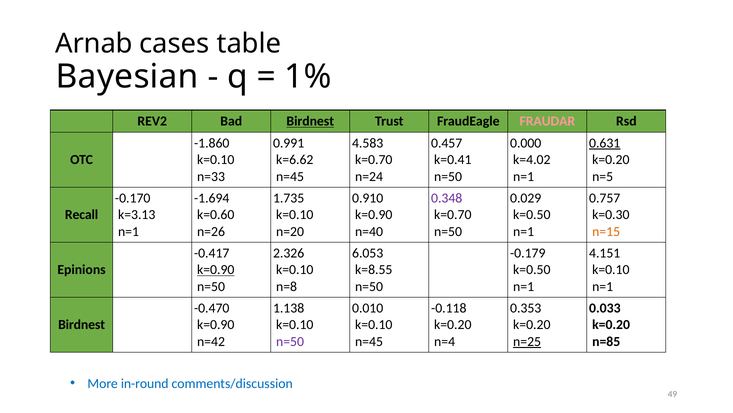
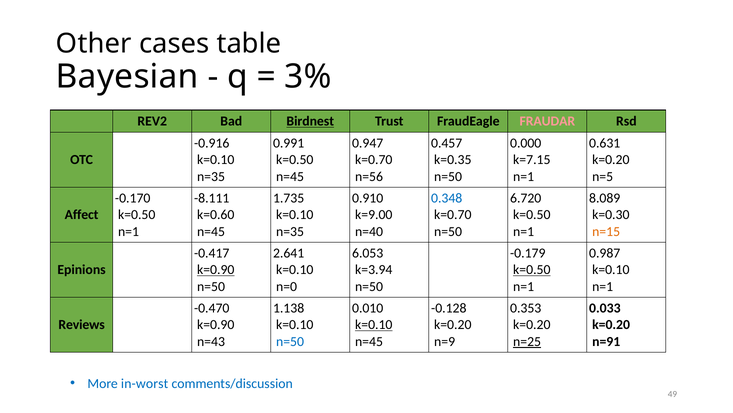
Arnab: Arnab -> Other (94, 43)
1%: 1% -> 3% (308, 76)
-1.860: -1.860 -> -0.916 (212, 143)
4.583: 4.583 -> 0.947 (368, 143)
0.631 underline: present -> none (605, 143)
k=6.62: k=6.62 -> k=0.50 (295, 160)
k=0.41: k=0.41 -> k=0.35 (453, 160)
k=4.02: k=4.02 -> k=7.15 (532, 160)
n=33: n=33 -> n=35 (211, 176)
n=24: n=24 -> n=56 (369, 176)
-1.694: -1.694 -> -8.111 (212, 198)
0.348 colour: purple -> blue (447, 198)
0.029: 0.029 -> 6.720 (526, 198)
0.757: 0.757 -> 8.089 (605, 198)
Recall: Recall -> Affect (82, 215)
k=3.13: k=3.13 -> k=0.50 (137, 215)
k=0.90: k=0.90 -> k=9.00 (374, 215)
n=26: n=26 -> n=45 (211, 231)
n=20: n=20 -> n=35 (290, 231)
2.326: 2.326 -> 2.641 (289, 253)
4.151: 4.151 -> 0.987 (605, 253)
k=8.55: k=8.55 -> k=3.94 (374, 269)
k=0.50 underline: none -> present (532, 269)
n=8: n=8 -> n=0 (287, 286)
-0.118: -0.118 -> -0.128 (449, 308)
Birdnest: Birdnest -> Reviews (82, 324)
k=0.10 underline: none -> present (374, 324)
n=42: n=42 -> n=43 (211, 341)
n=50 colour: purple -> blue (290, 341)
n=4: n=4 -> n=9 (445, 341)
n=85: n=85 -> n=91 (606, 341)
in-round: in-round -> in-worst (145, 383)
